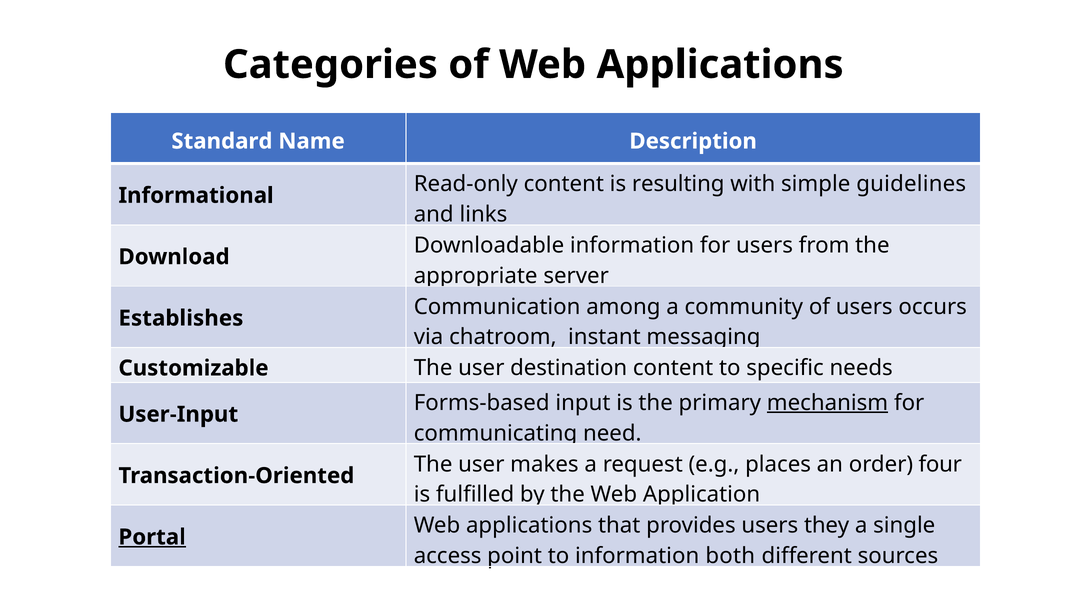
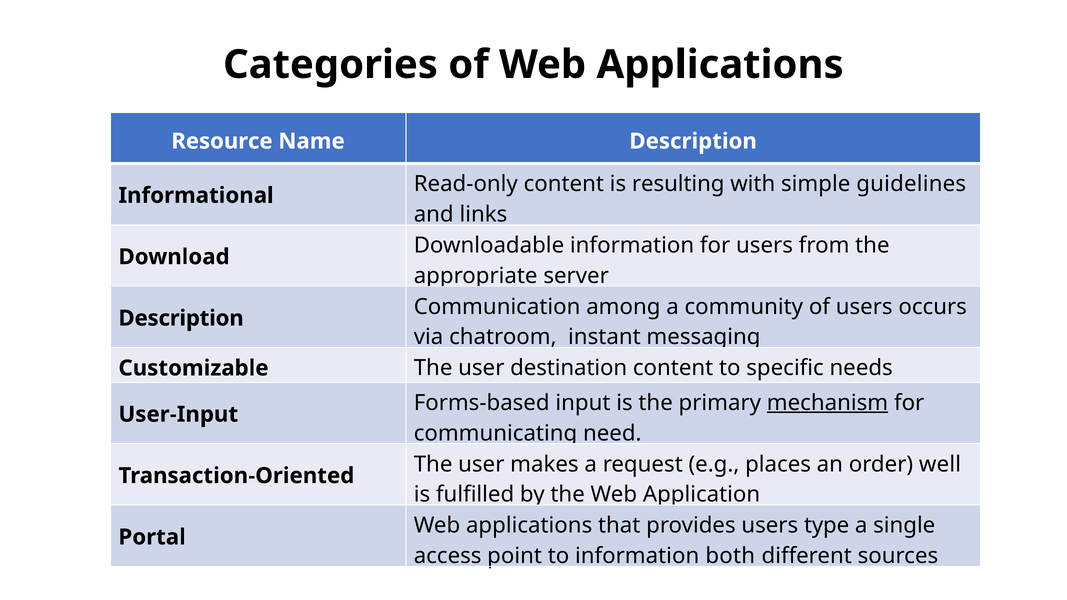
Standard: Standard -> Resource (222, 141)
Establishes: Establishes -> Description (181, 318)
four: four -> well (940, 464)
they: they -> type (827, 526)
Portal underline: present -> none (152, 537)
